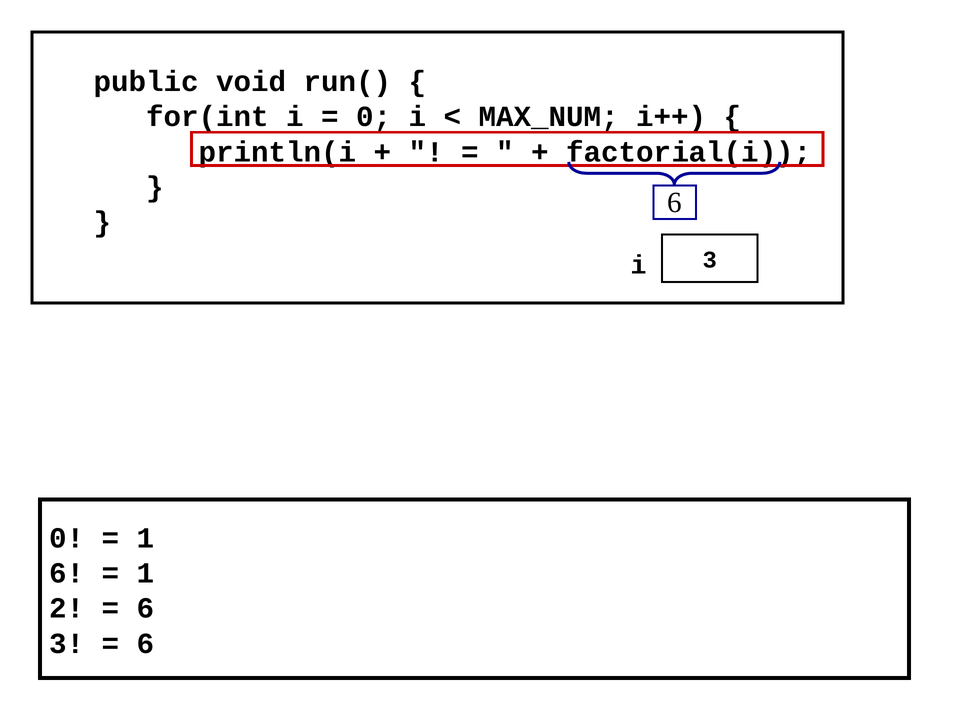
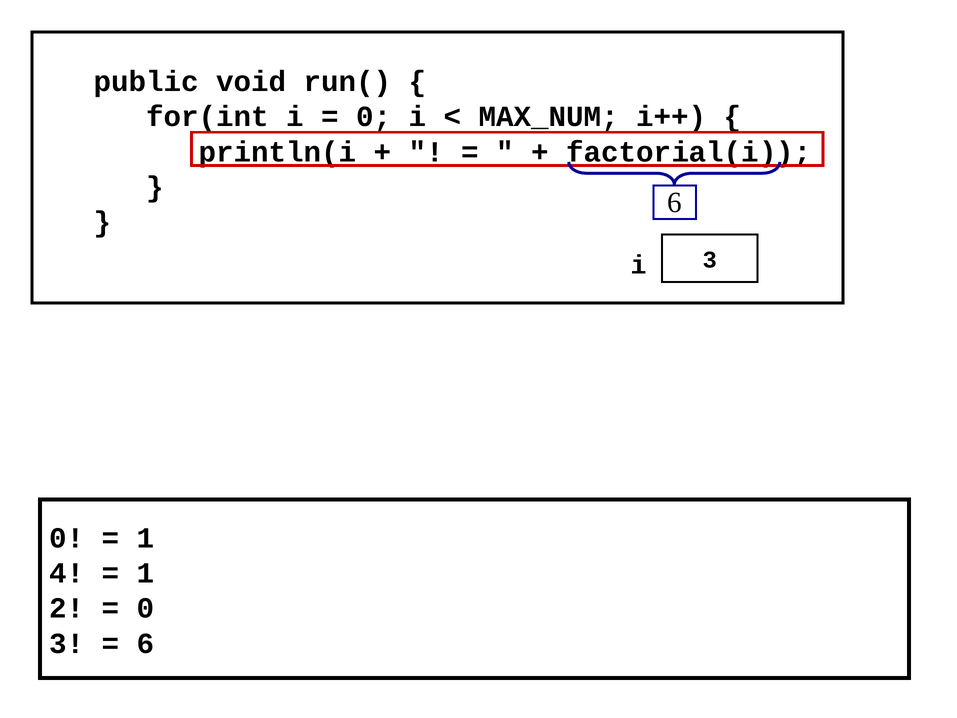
6: 6 -> 4 (67, 573)
6: 6 -> 0 (146, 608)
